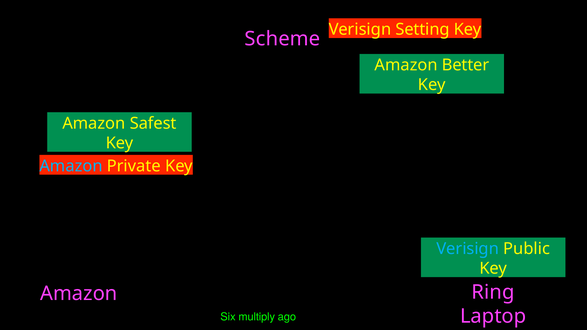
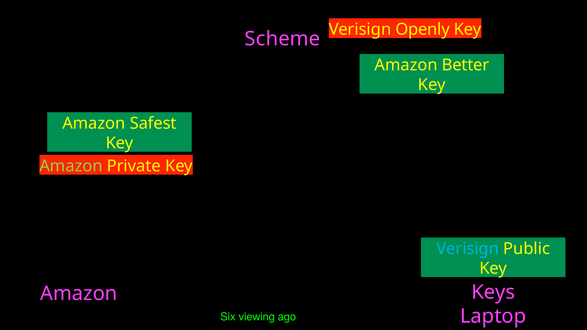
Setting: Setting -> Openly (423, 29)
Amazon colour: light blue -> light green (71, 166)
Ring: Ring -> Keys (493, 292)
multiply: multiply -> viewing (257, 317)
